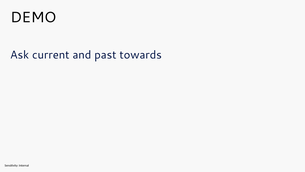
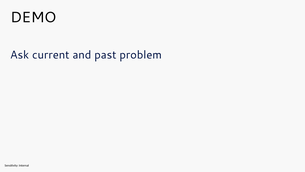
towards: towards -> problem (141, 55)
